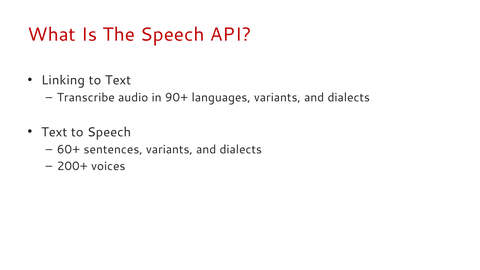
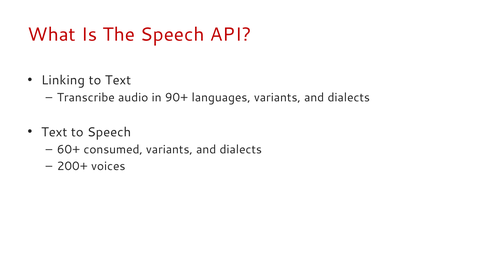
sentences: sentences -> consumed (113, 149)
